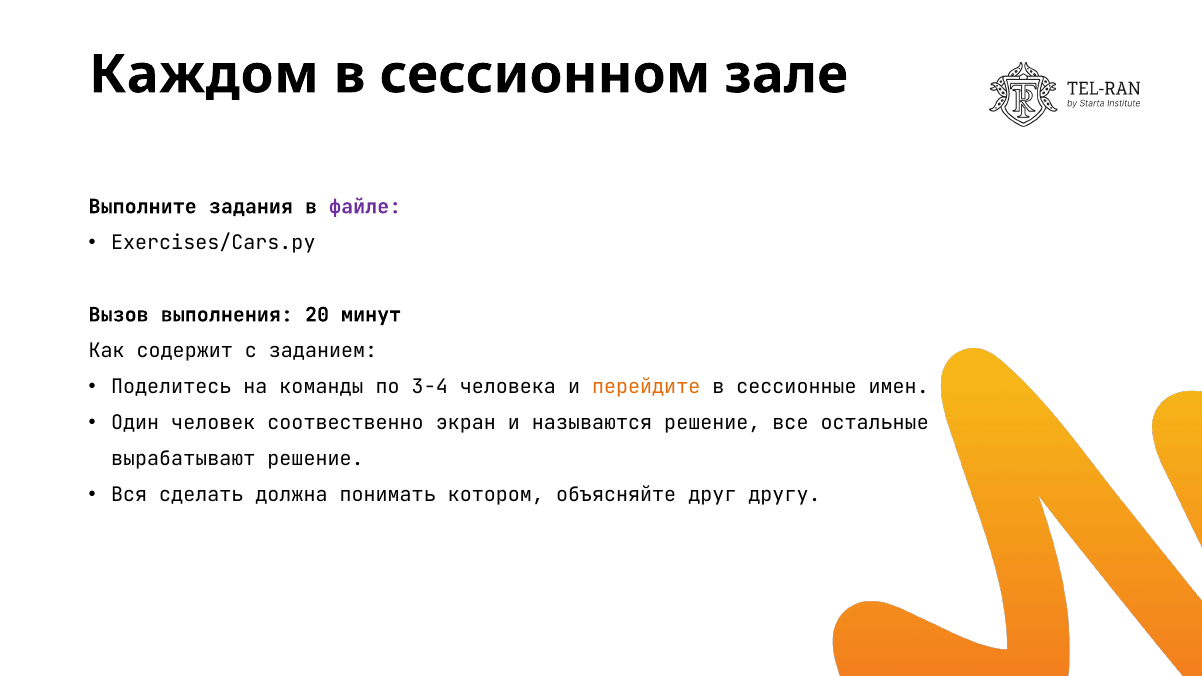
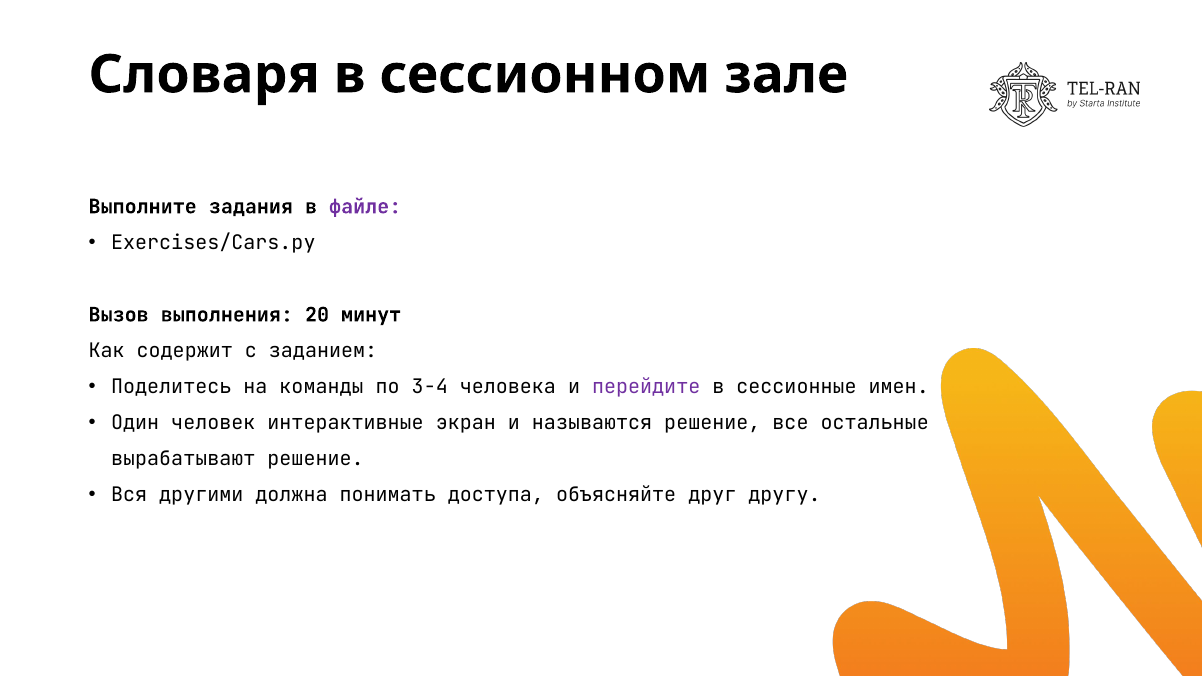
Каждом: Каждом -> Словаря (204, 75)
перейдите colour: orange -> purple (646, 387)
соотвественно: соотвественно -> интерактивные (346, 423)
сделать: сделать -> другими (201, 495)
котором: котором -> доступа (496, 495)
